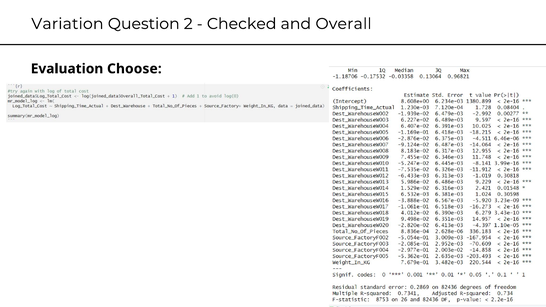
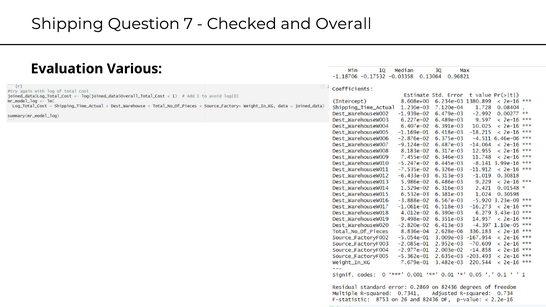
Variation: Variation -> Shipping (67, 24)
2: 2 -> 7 (188, 24)
Choose: Choose -> Various (134, 69)
